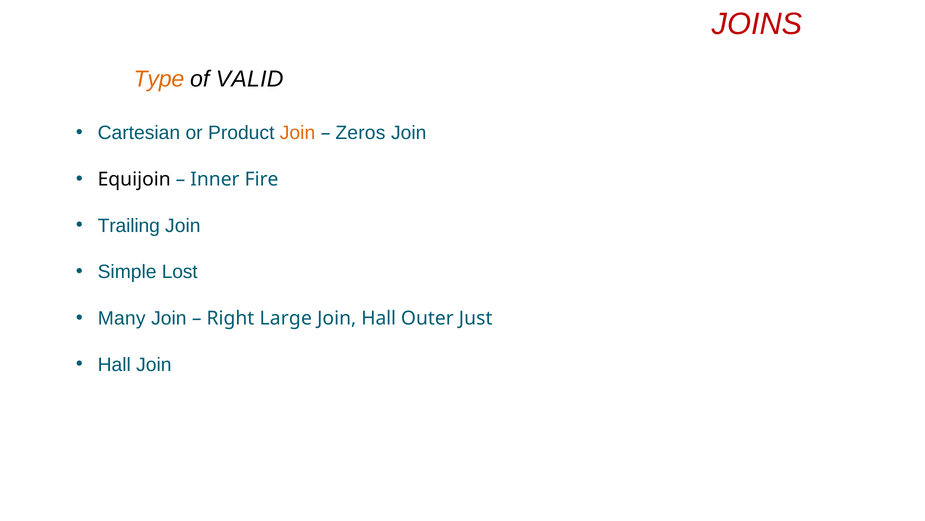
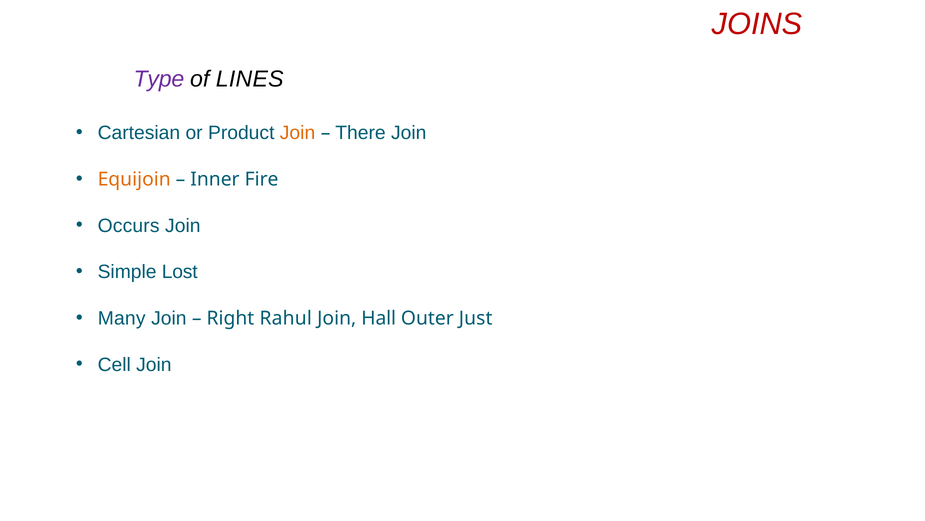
Type colour: orange -> purple (159, 79)
VALID: VALID -> LINES (250, 79)
Zeros: Zeros -> There (361, 133)
Equijoin colour: black -> orange (134, 179)
Trailing: Trailing -> Occurs (129, 225)
Large: Large -> Rahul (286, 318)
Hall: Hall -> Cell (114, 364)
